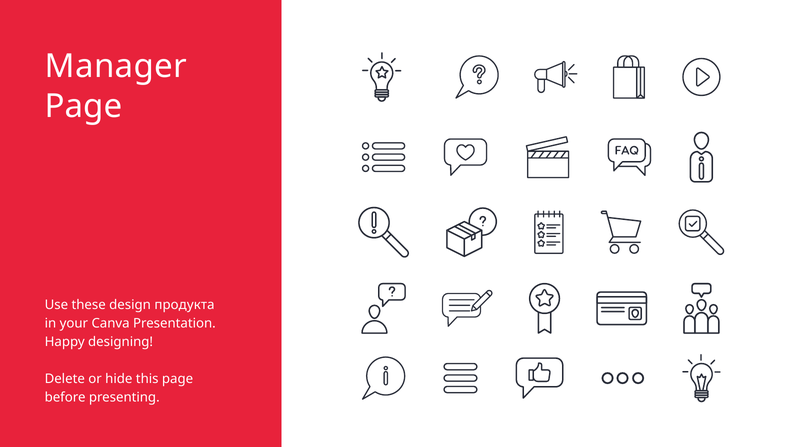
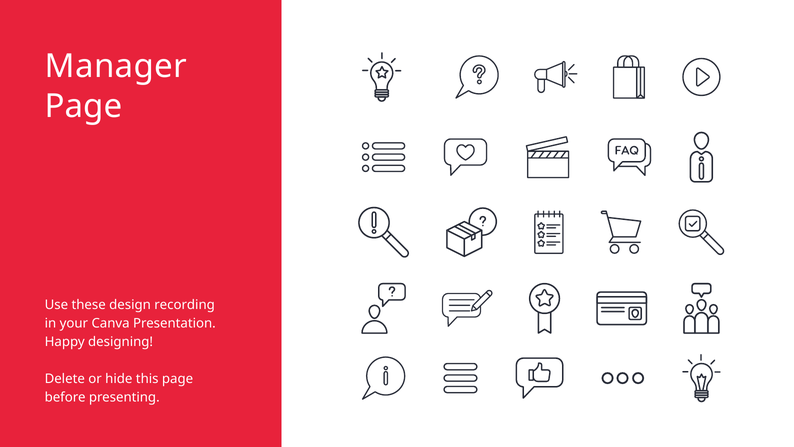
продукта: продукта -> recording (185, 304)
